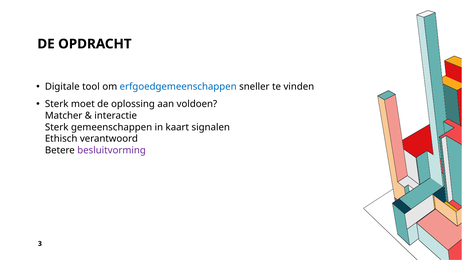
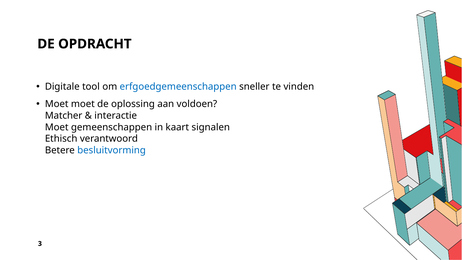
Sterk: Sterk -> Moet (57, 104)
Sterk: Sterk -> Moet (57, 127)
besluitvorming colour: purple -> blue (112, 150)
